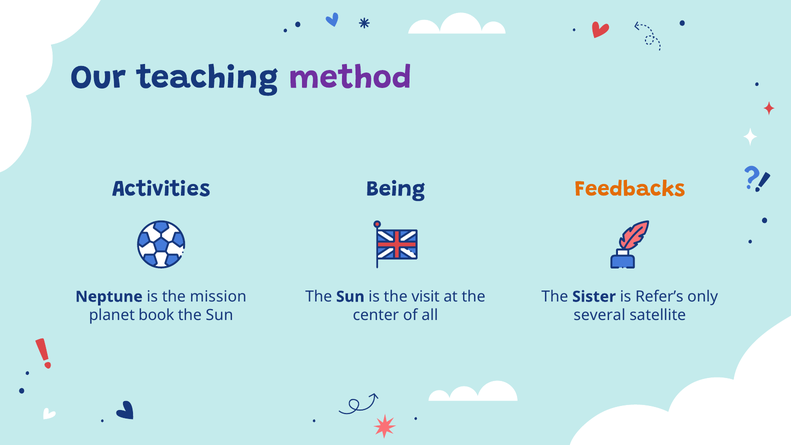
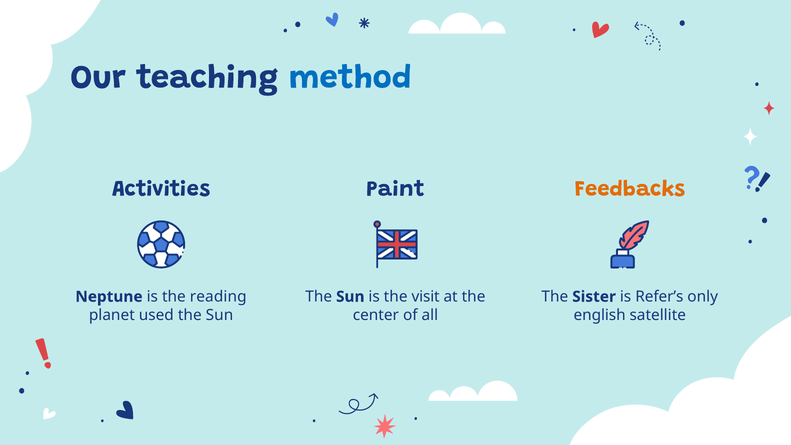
method colour: purple -> blue (350, 77)
Being: Being -> Paint (395, 188)
mission: mission -> reading (218, 297)
book: book -> used (156, 315)
several: several -> english (600, 315)
